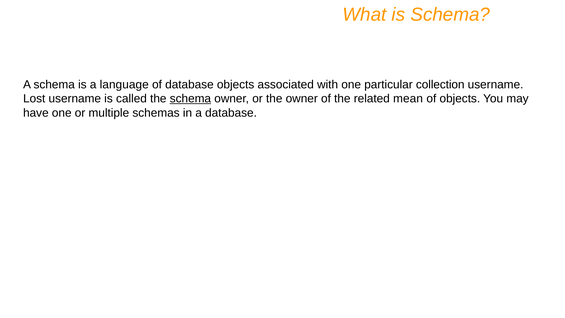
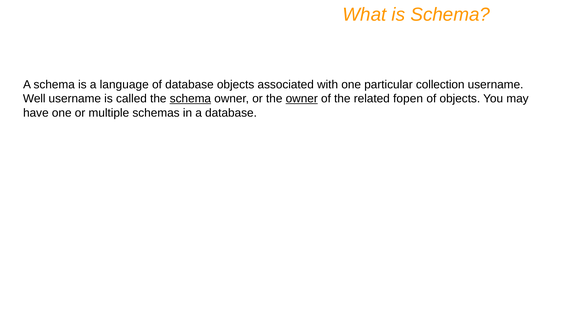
Lost: Lost -> Well (34, 99)
owner underline: none -> present (302, 99)
mean: mean -> fopen (408, 99)
